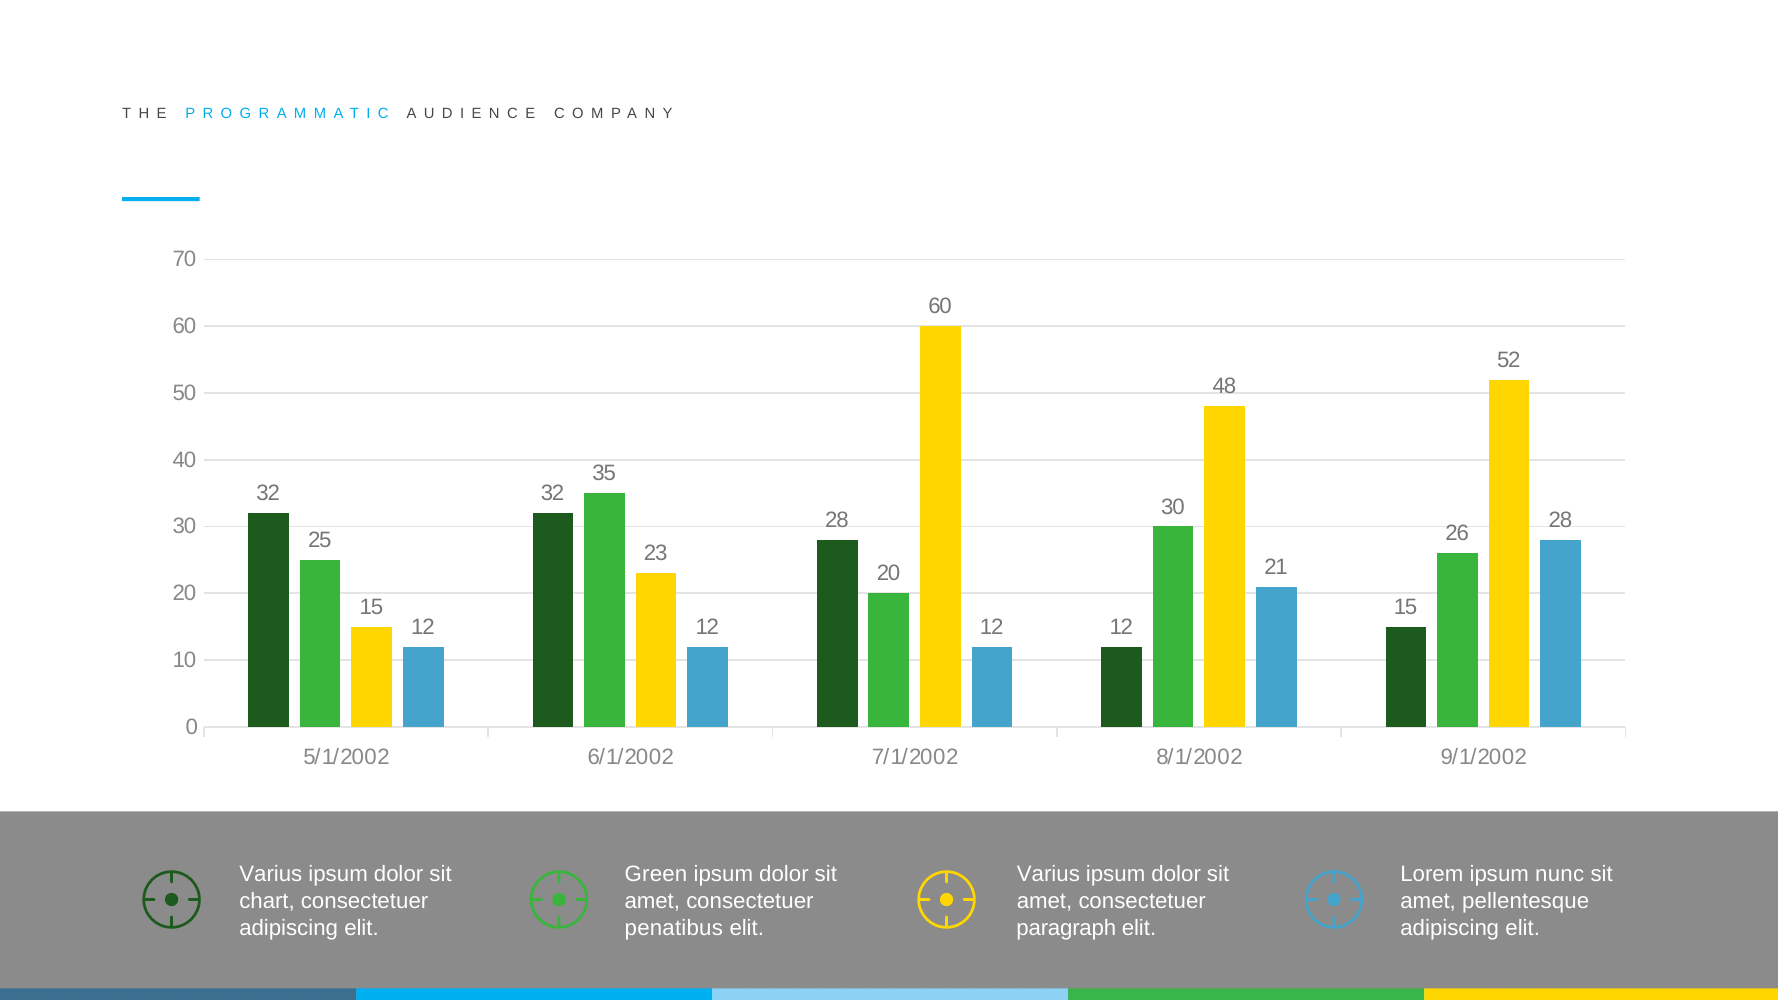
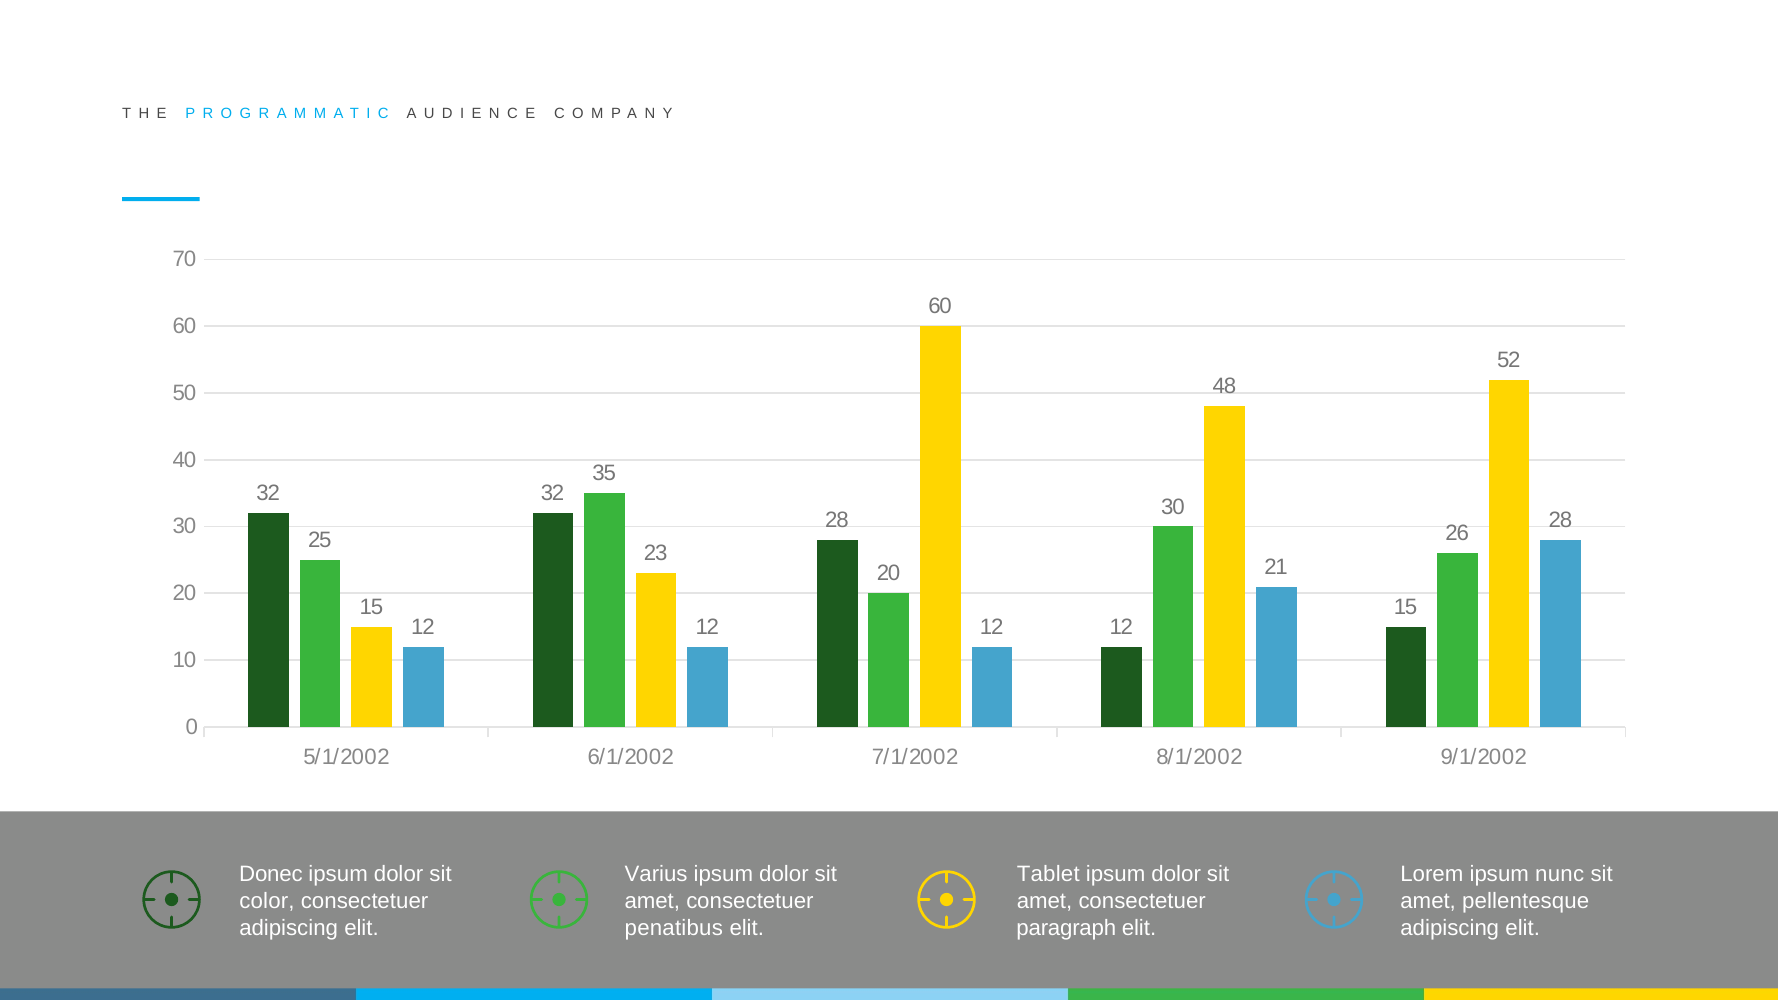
Varius: Varius -> Donec (271, 874)
Green: Green -> Varius (656, 874)
Varius: Varius -> Tablet (1048, 874)
chart: chart -> color (267, 901)
